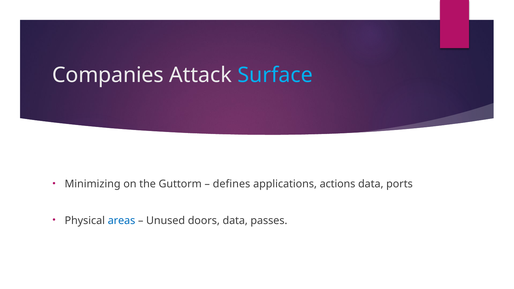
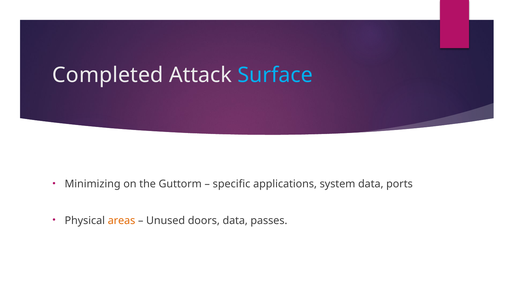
Companies: Companies -> Completed (108, 75)
defines: defines -> specific (232, 184)
actions: actions -> system (337, 184)
areas colour: blue -> orange (122, 221)
